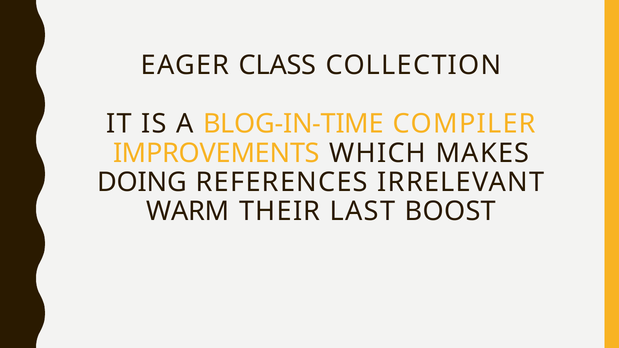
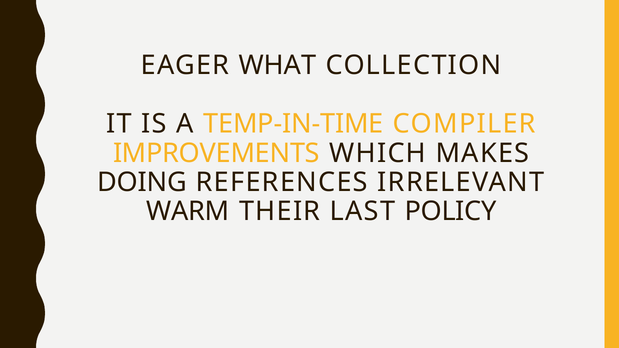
CLASS: CLASS -> WHAT (278, 65)
BLOG-IN-TIME: BLOG-IN-TIME -> TEMP-IN-TIME (293, 124)
BOOST: BOOST -> POLICY (451, 212)
